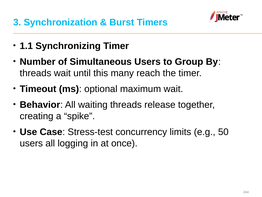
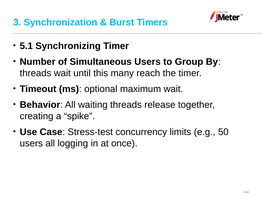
1.1: 1.1 -> 5.1 (26, 46)
